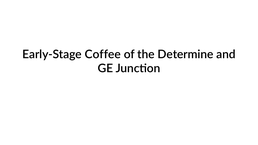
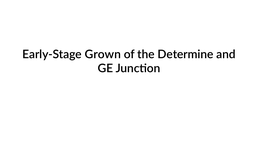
Coffee: Coffee -> Grown (103, 54)
